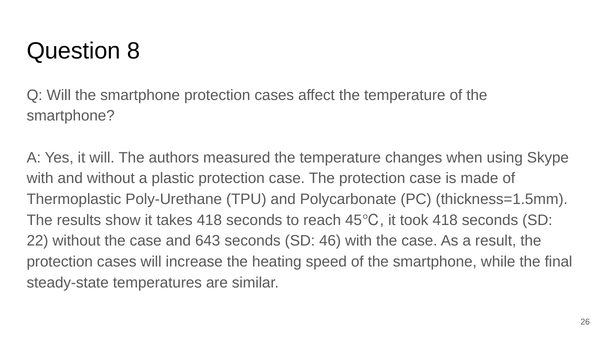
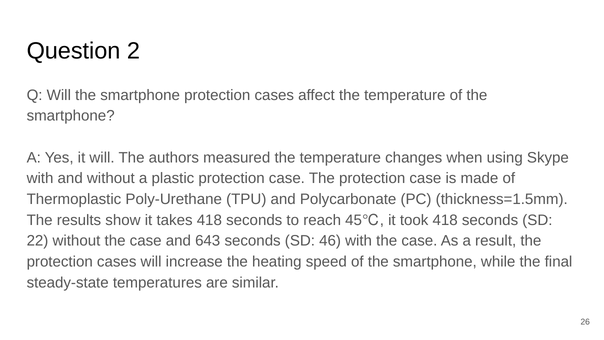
8: 8 -> 2 (133, 51)
